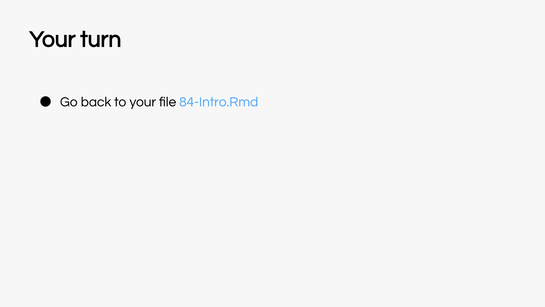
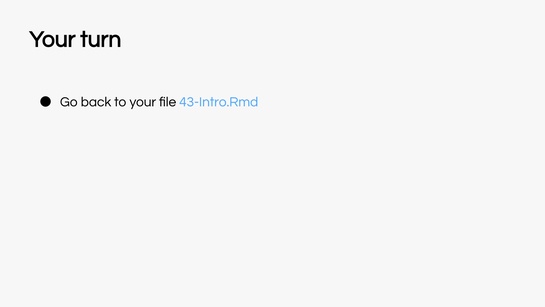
84-Intro.Rmd: 84-Intro.Rmd -> 43-Intro.Rmd (219, 102)
